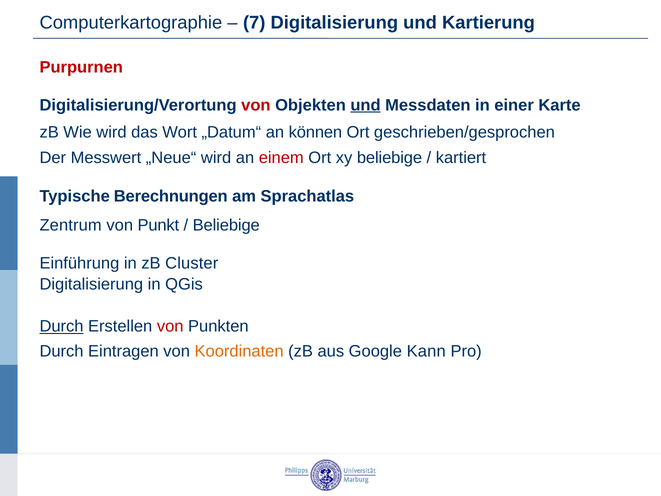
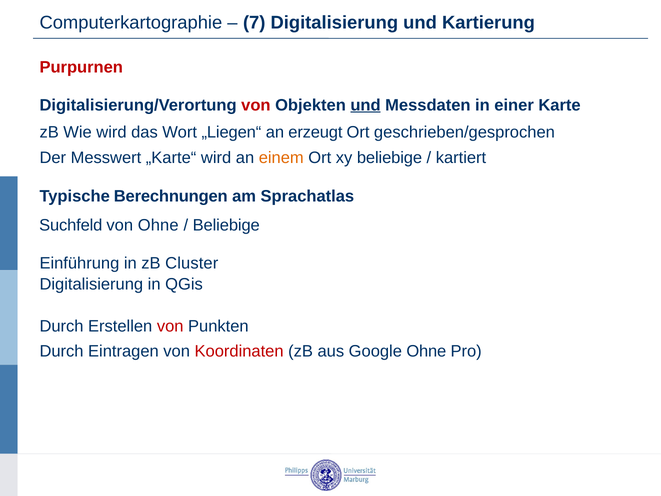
„Datum“: „Datum“ -> „Liegen“ (231, 132)
können: können -> erzeugt (315, 132)
„Neue“: „Neue“ -> „Karte“ (171, 158)
einem colour: red -> orange (281, 158)
Zentrum: Zentrum -> Suchfeld (71, 225)
von Punkt: Punkt -> Ohne (158, 225)
Durch underline: present -> none (62, 326)
Koordinaten colour: orange -> red (239, 351)
Google Kann: Kann -> Ohne (426, 351)
